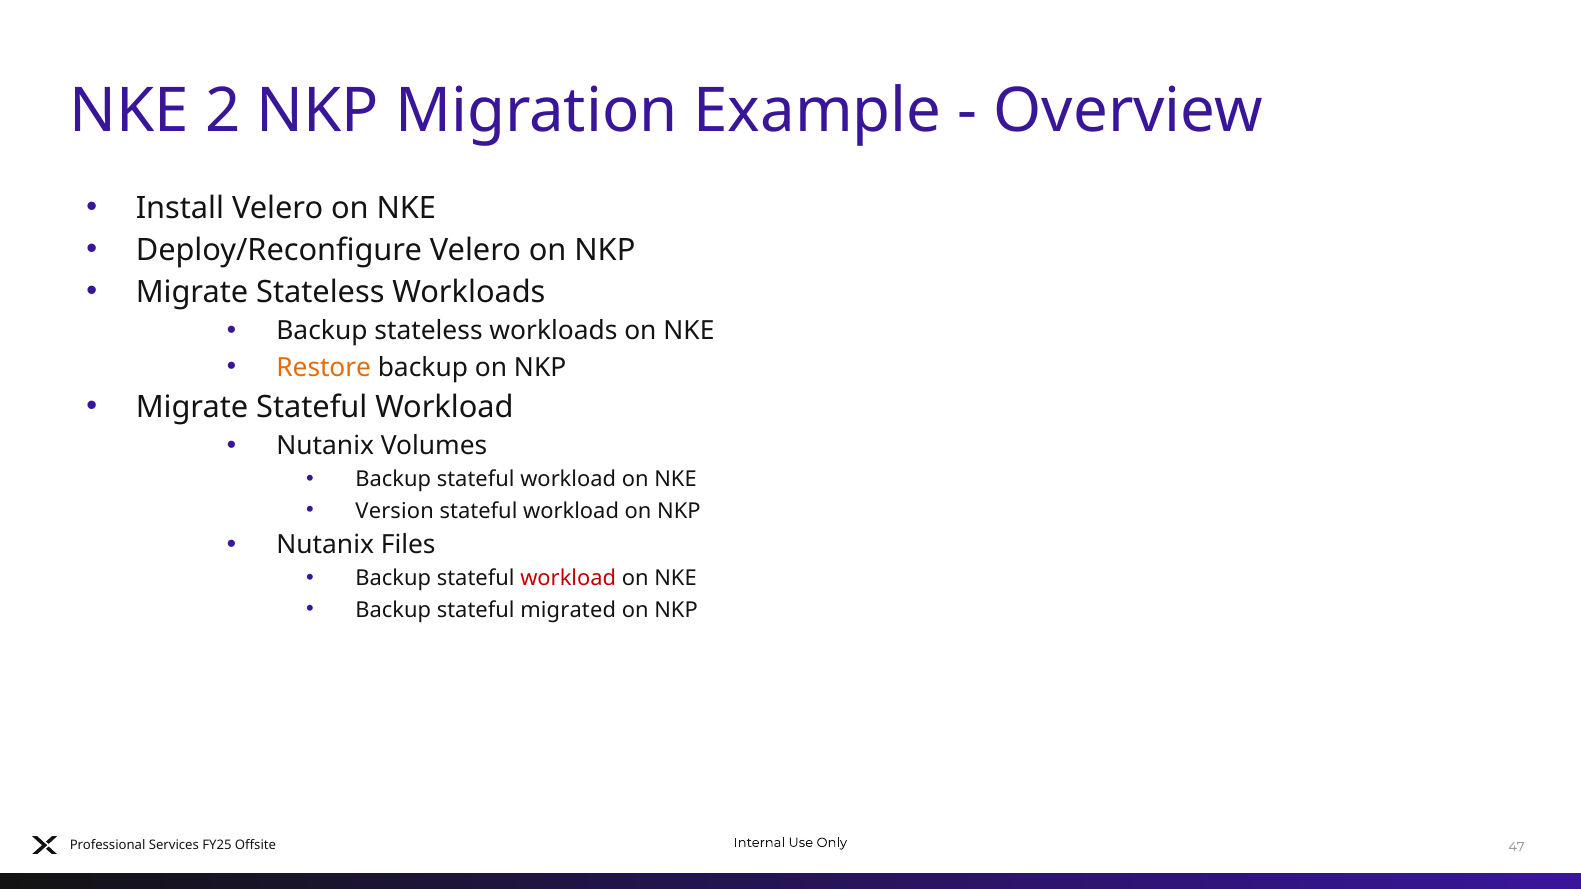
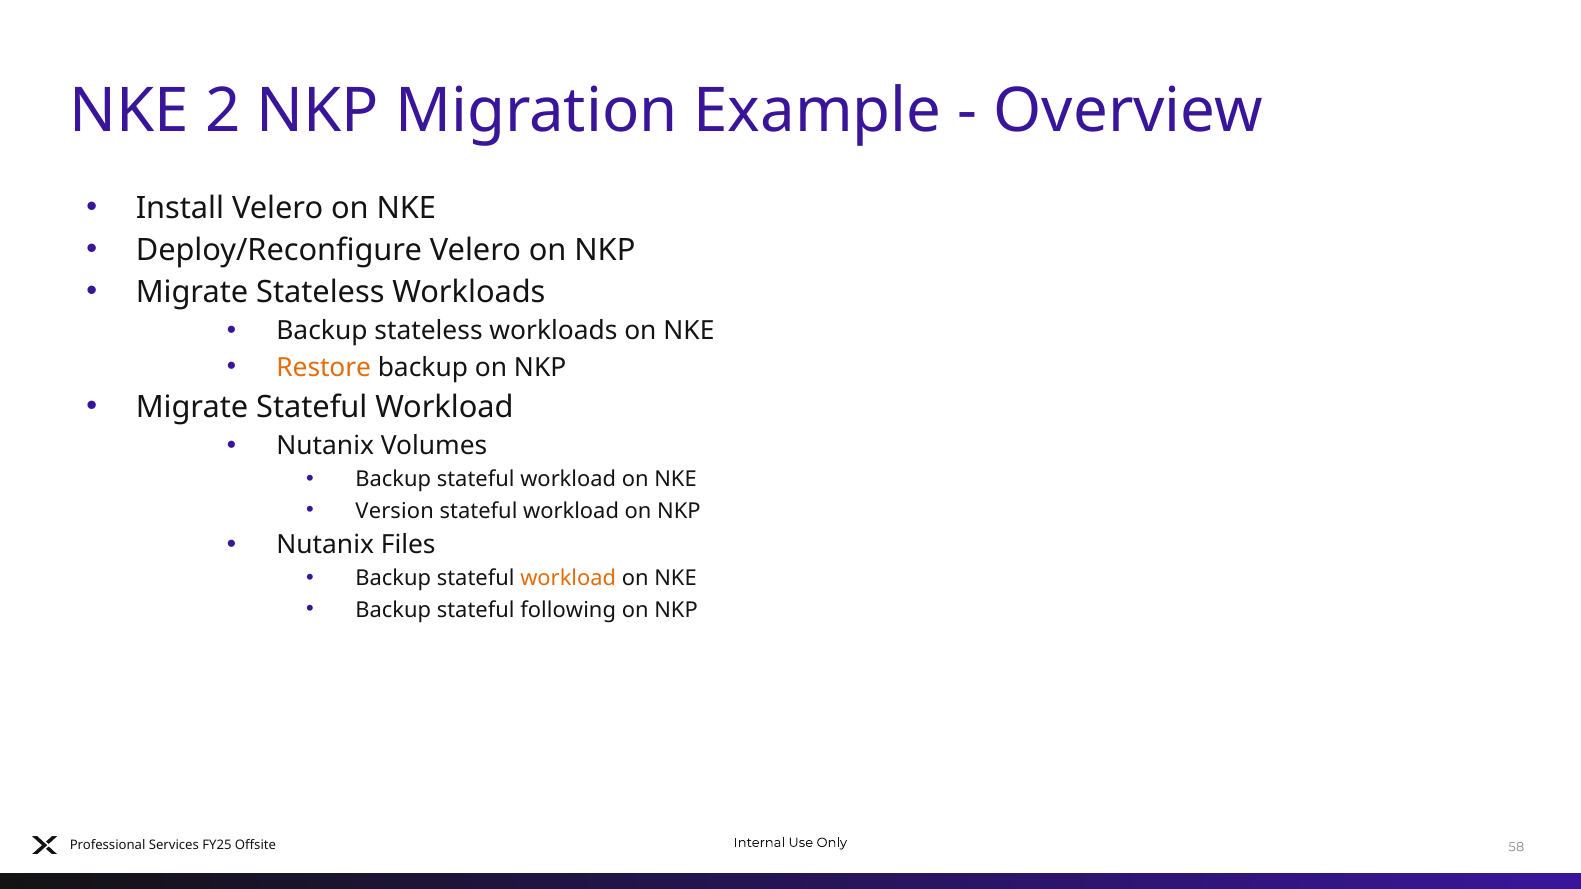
workload colour: red -> orange (568, 579)
migrated: migrated -> following (568, 610)
47: 47 -> 58 (1516, 847)
